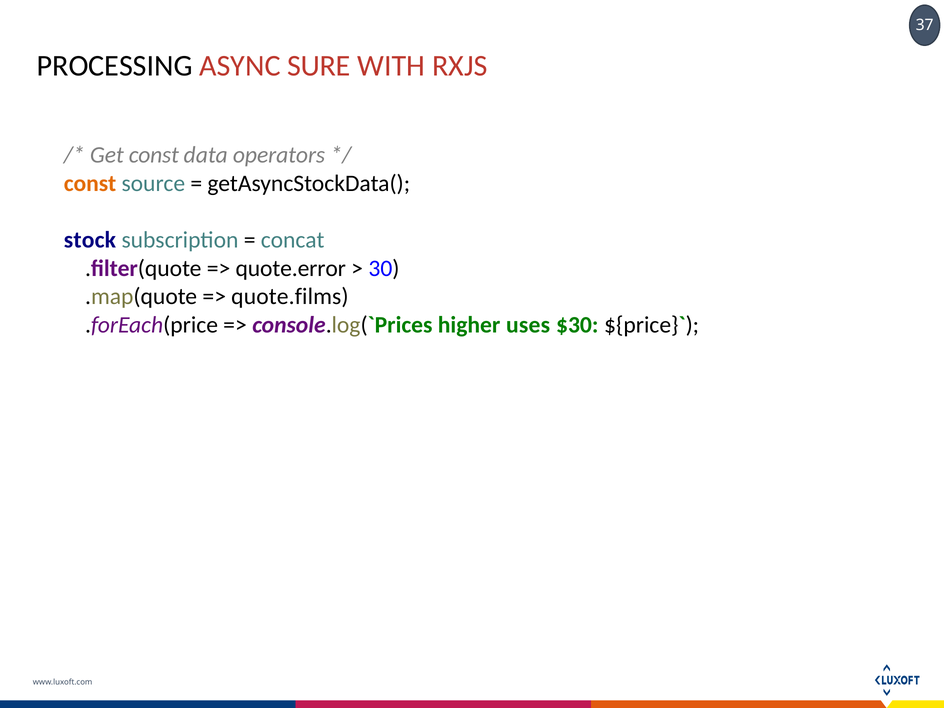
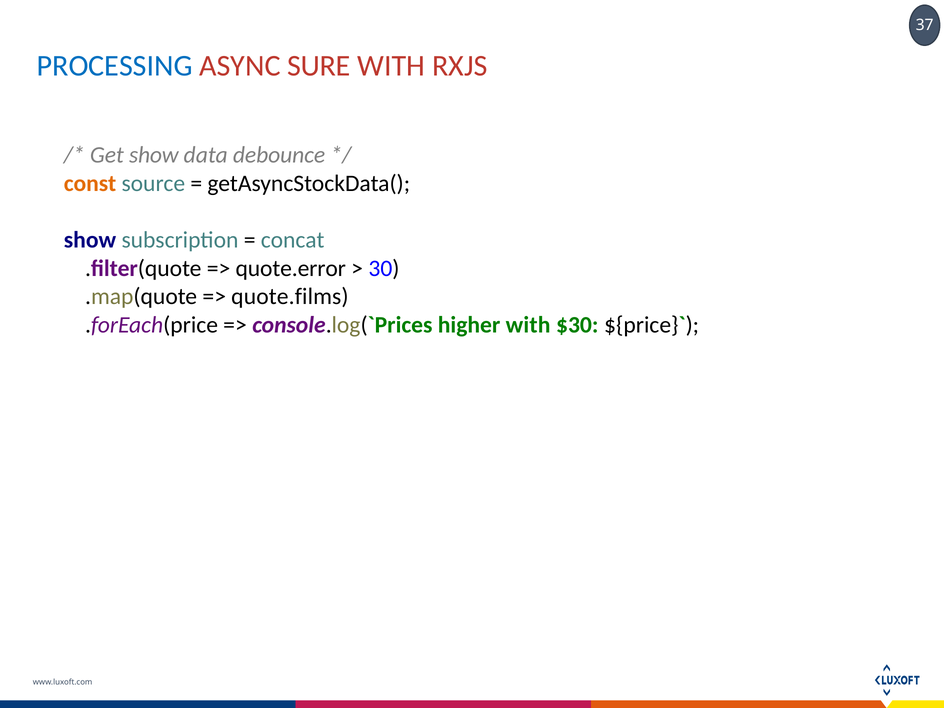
PROCESSING colour: black -> blue (115, 66)
Get const: const -> show (154, 155)
operators: operators -> debounce (279, 155)
stock: stock -> show (90, 240)
higher uses: uses -> with (528, 325)
